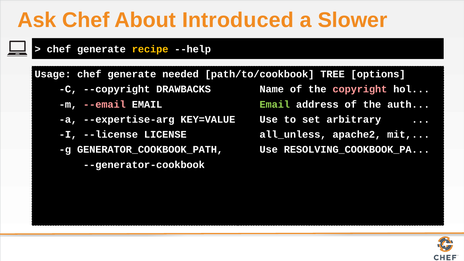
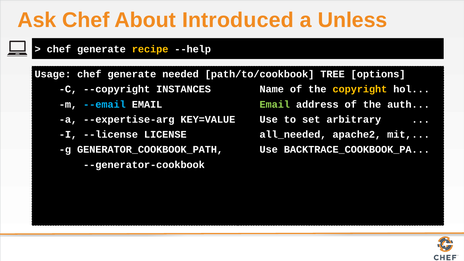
Slower: Slower -> Unless (353, 20)
DRAWBACKS: DRAWBACKS -> INSTANCES (184, 89)
copyright colour: pink -> yellow (360, 89)
--email colour: pink -> light blue (105, 104)
all_unless: all_unless -> all_needed (293, 135)
RESOLVING_COOKBOOK_PA: RESOLVING_COOKBOOK_PA -> BACKTRACE_COOKBOOK_PA (357, 150)
